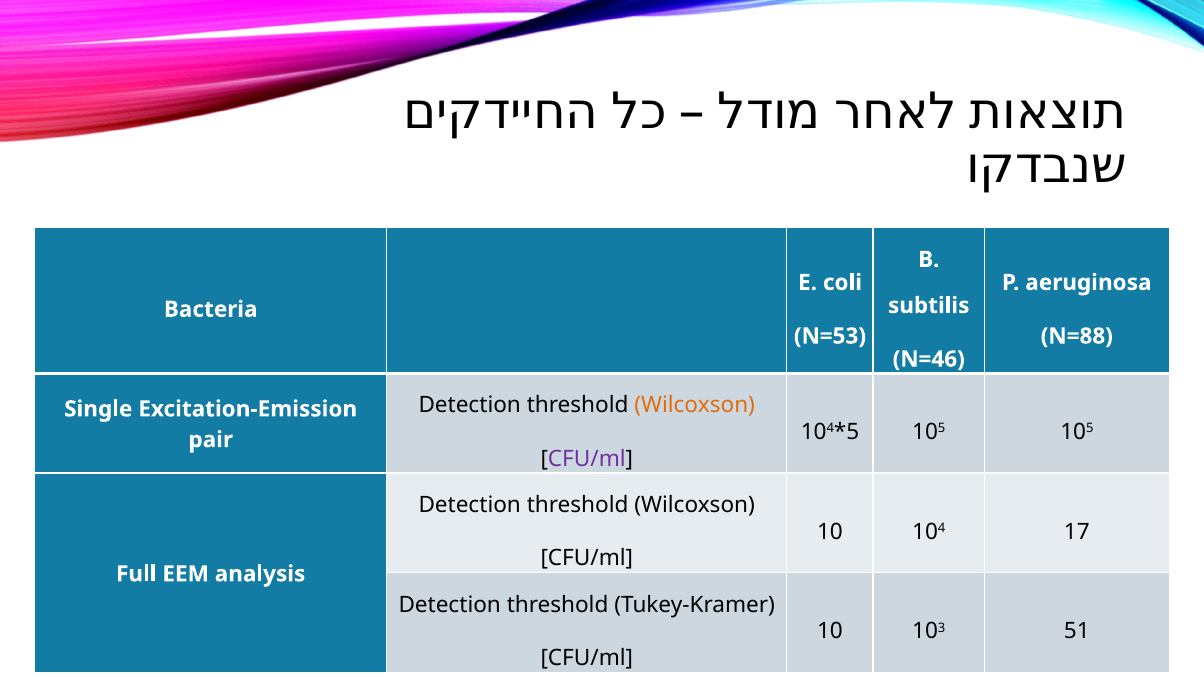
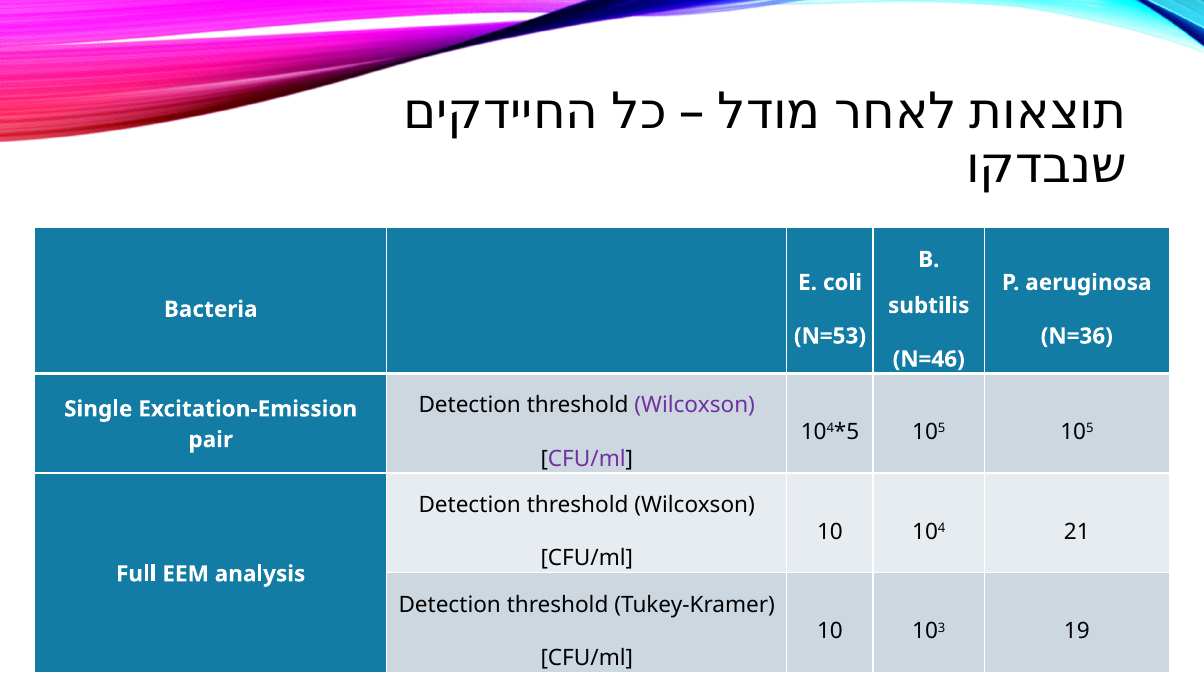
N=88: N=88 -> N=36 (1077, 336)
Wilcoxson colour: orange -> purple (695, 405)
17: 17 -> 21 (1077, 532)
51: 51 -> 19 (1077, 632)
